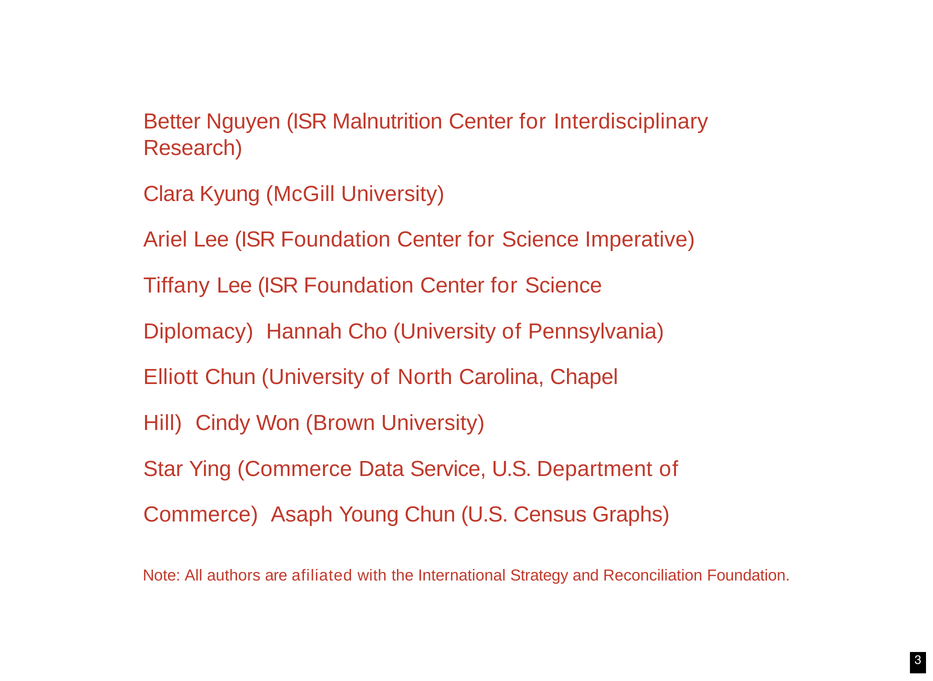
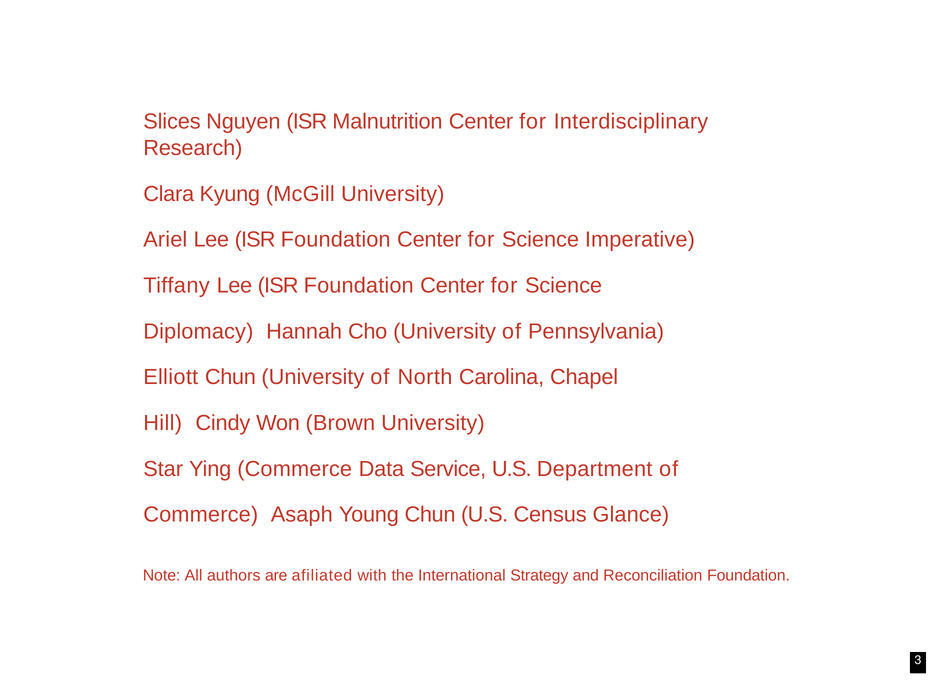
Better: Better -> Slices (172, 122)
Graphs: Graphs -> Glance (631, 515)
